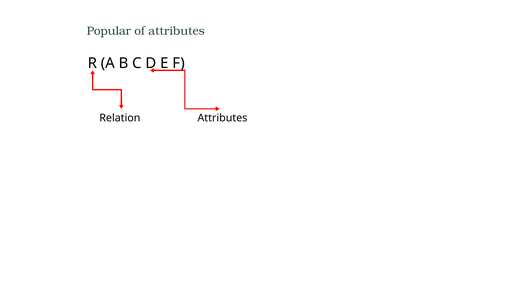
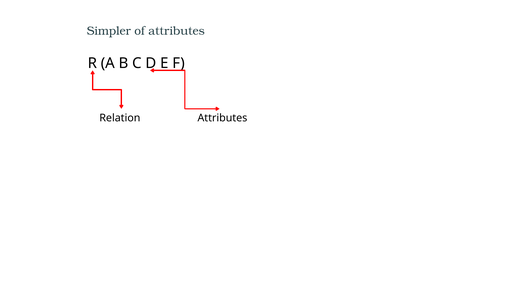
Popular: Popular -> Simpler (109, 31)
